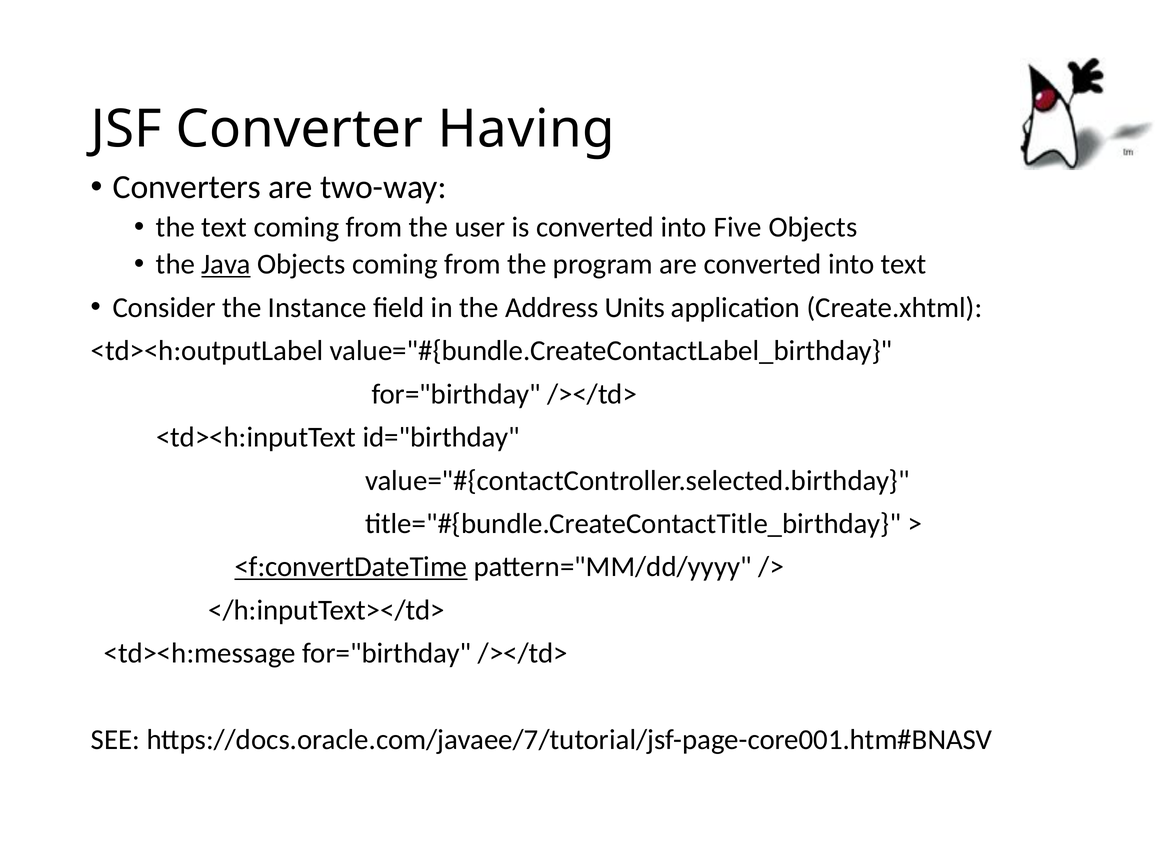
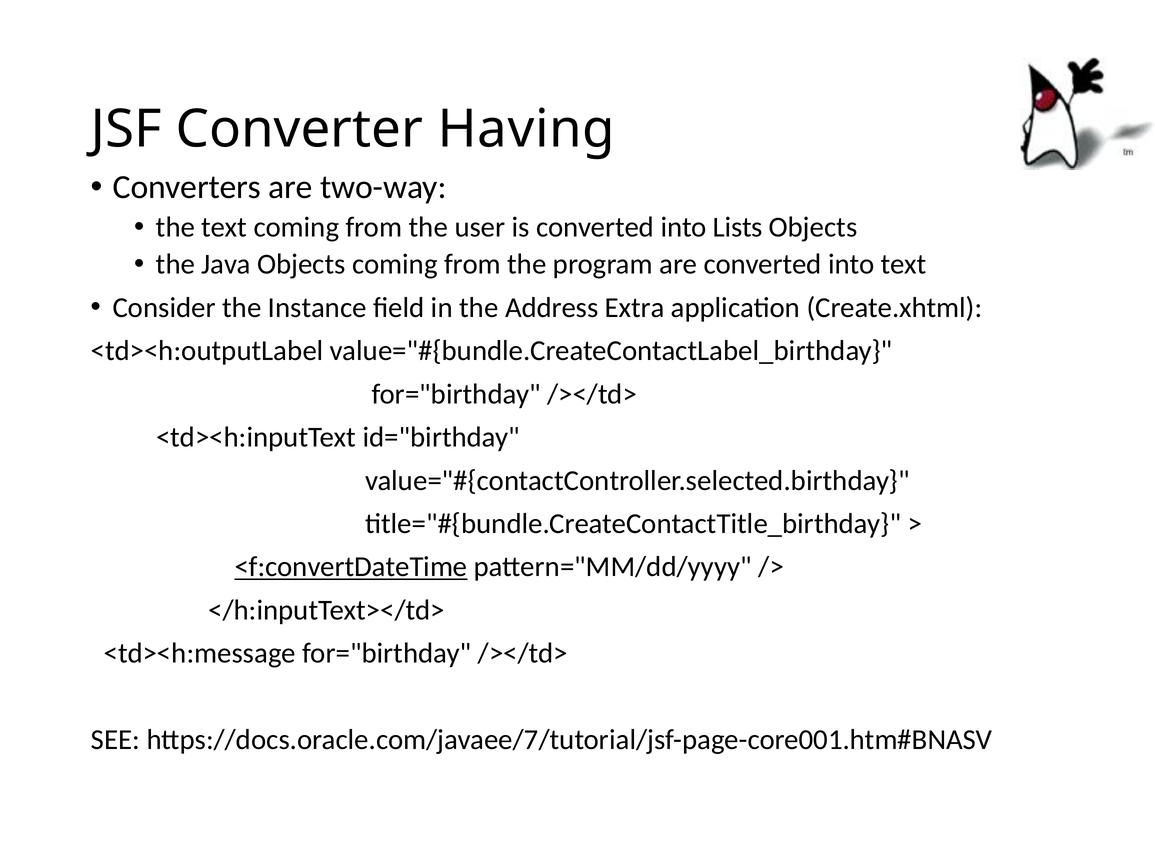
Five: Five -> Lists (738, 227)
Java underline: present -> none (226, 264)
Units: Units -> Extra (635, 308)
